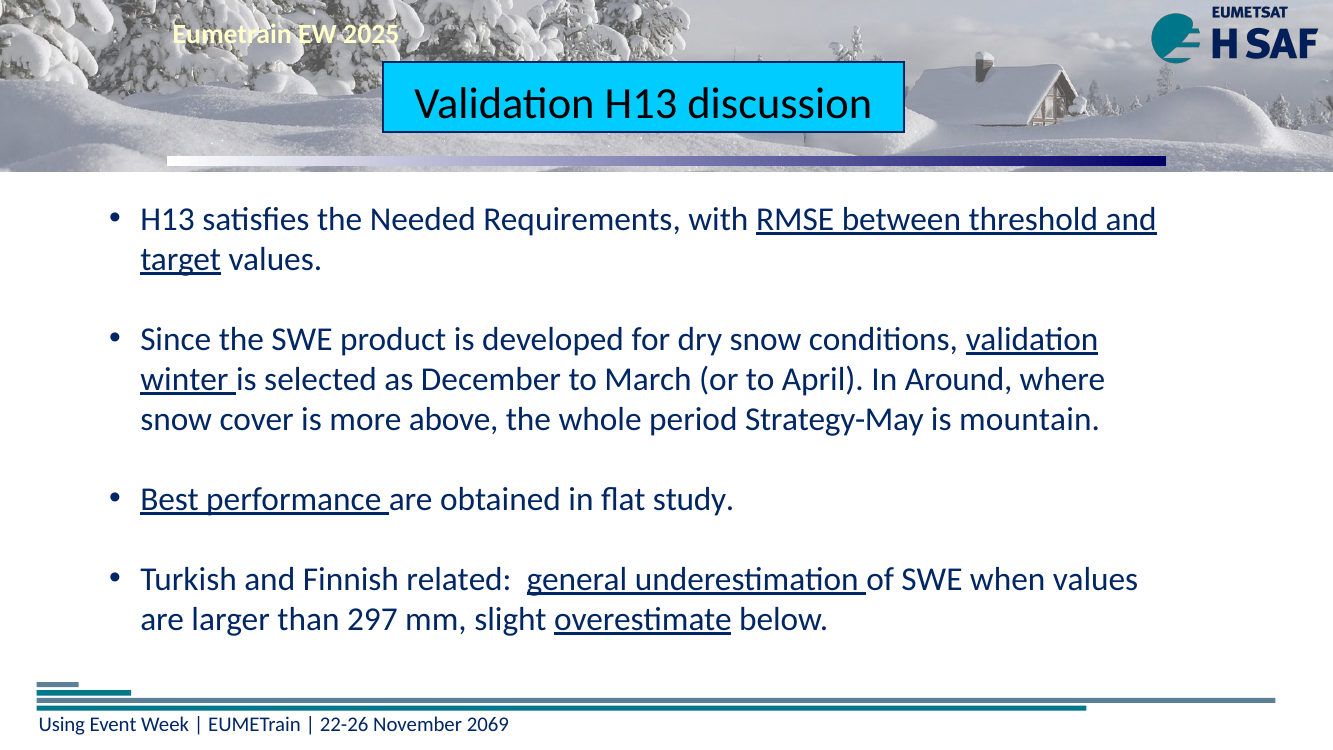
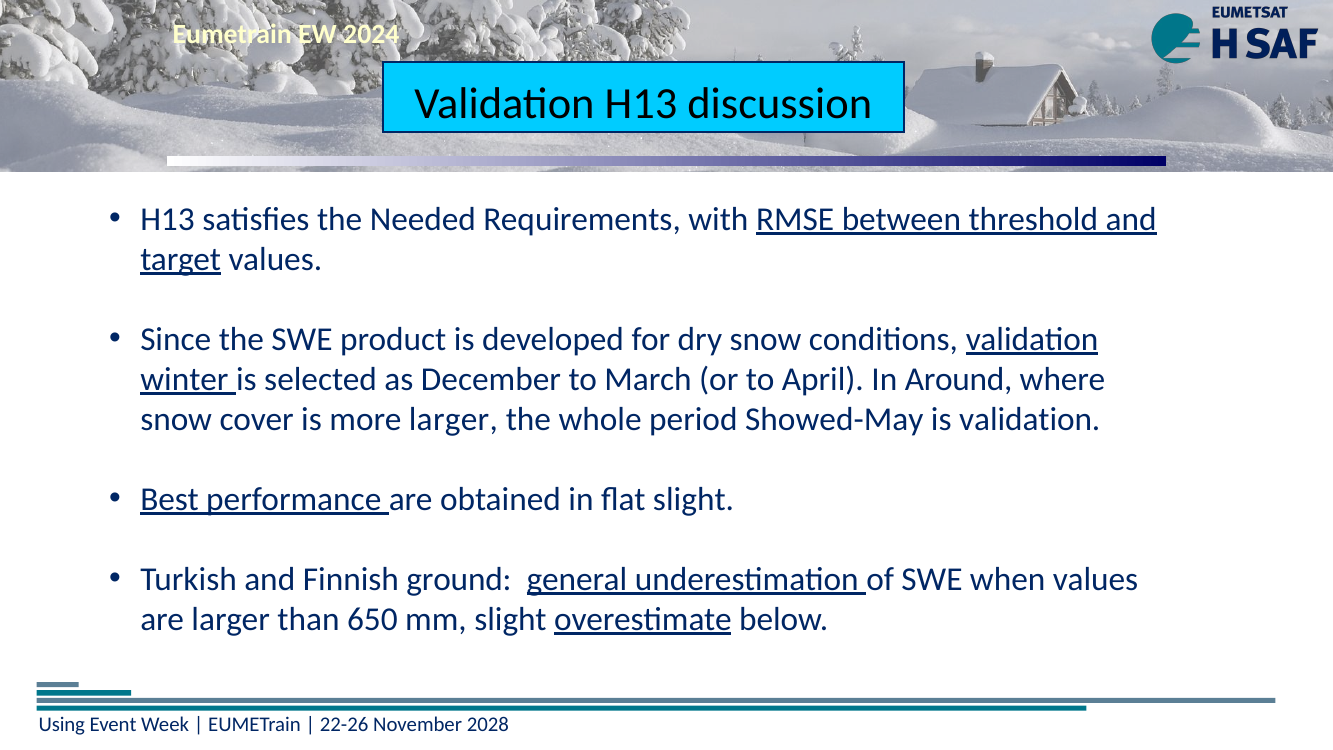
2025: 2025 -> 2024 (371, 35)
more above: above -> larger (453, 419)
Strategy-May: Strategy-May -> Showed-May (834, 419)
is mountain: mountain -> validation (1030, 419)
flat study: study -> slight (694, 499)
related: related -> ground (459, 579)
297: 297 -> 650 (372, 619)
2069: 2069 -> 2028 (488, 724)
